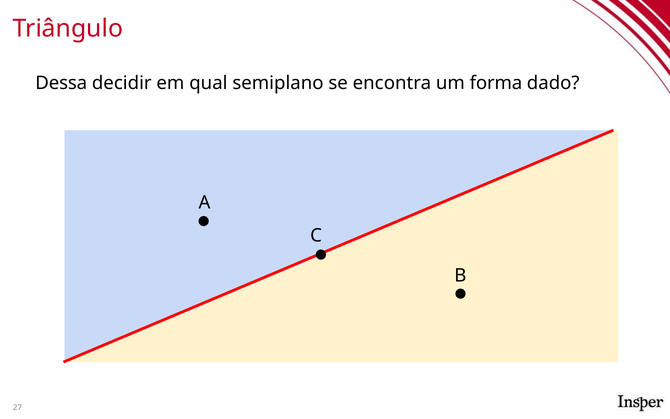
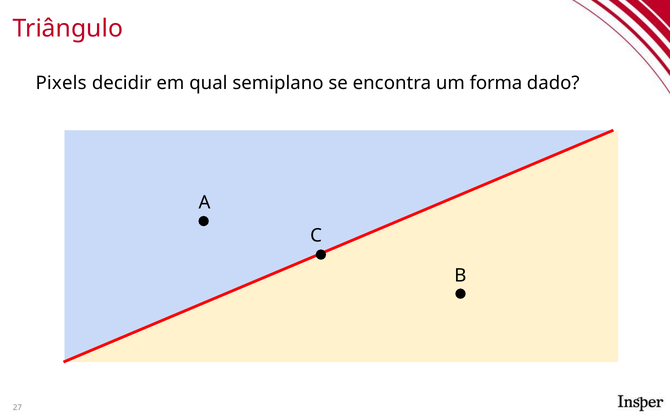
Dessa: Dessa -> Pixels (61, 83)
